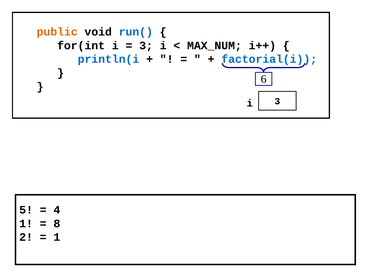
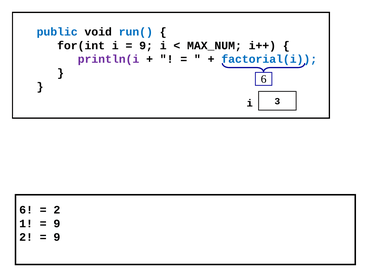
public colour: orange -> blue (57, 32)
3: 3 -> 9 (146, 46)
println(i colour: blue -> purple (109, 59)
5: 5 -> 6 (26, 210)
4: 4 -> 2 (57, 210)
8: 8 -> 9 (57, 224)
1: 1 -> 9 (57, 238)
